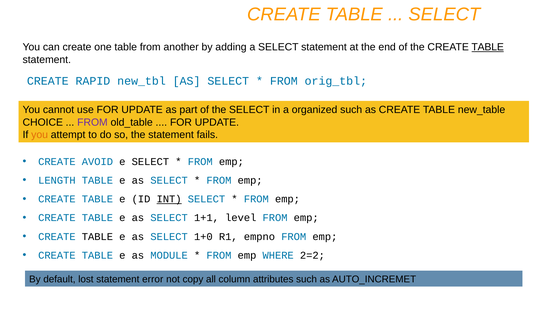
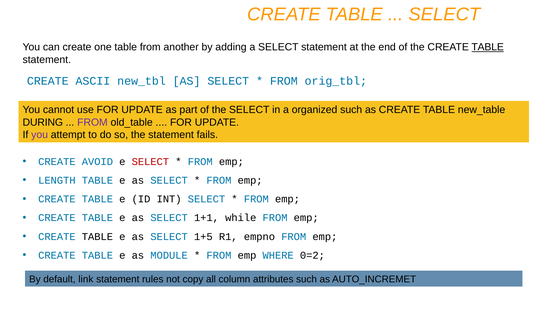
RAPID: RAPID -> ASCII (93, 81)
CHOICE: CHOICE -> DURING (43, 122)
you colour: orange -> purple (40, 135)
SELECT colour: black -> red (150, 162)
INT underline: present -> none (169, 199)
level: level -> while (241, 218)
1+0: 1+0 -> 1+5 (203, 236)
2=2: 2=2 -> 0=2 (312, 255)
lost: lost -> link (86, 279)
error: error -> rules (153, 279)
